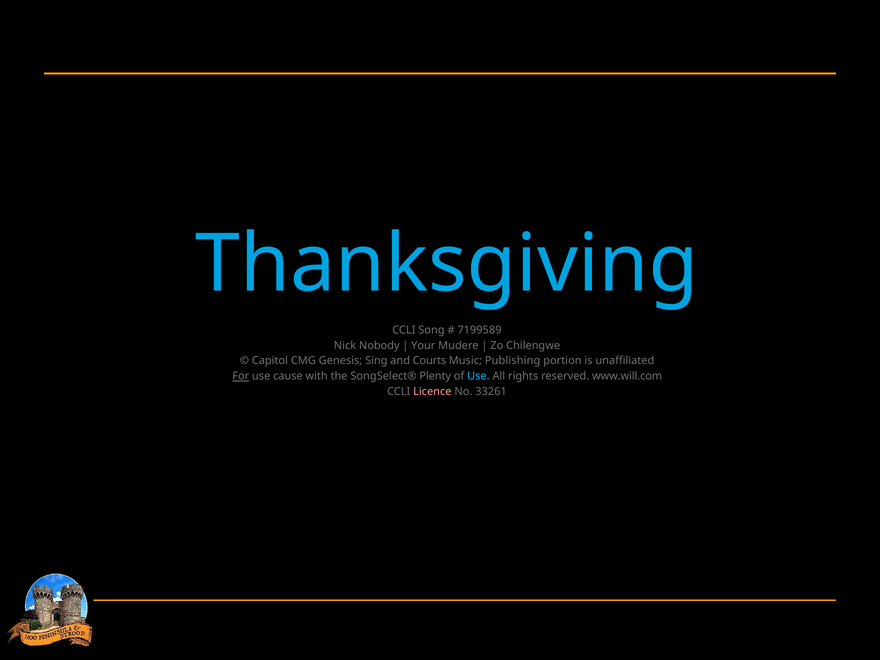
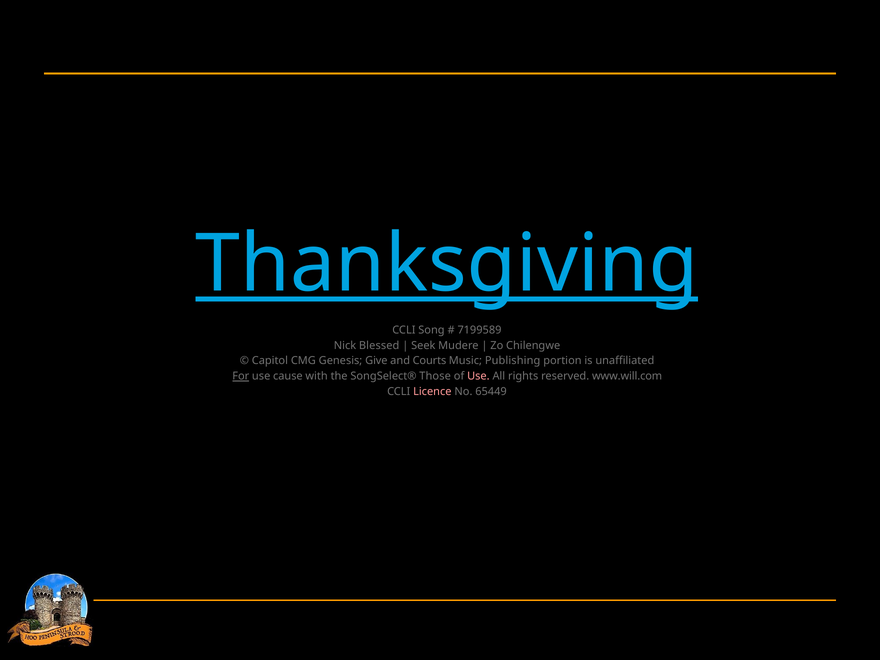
Thanksgiving underline: none -> present (447, 264)
Nobody: Nobody -> Blessed (379, 345)
Your: Your -> Seek (423, 345)
Sing: Sing -> Give (376, 361)
Plenty: Plenty -> Those (435, 376)
Use colour: light blue -> pink (478, 376)
33261: 33261 -> 65449 (491, 392)
